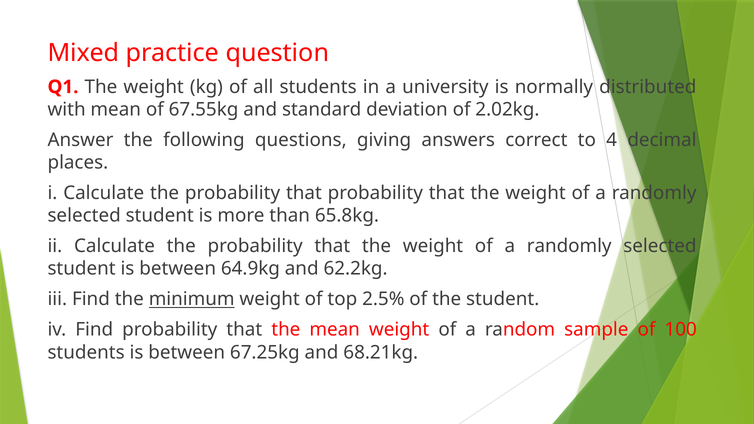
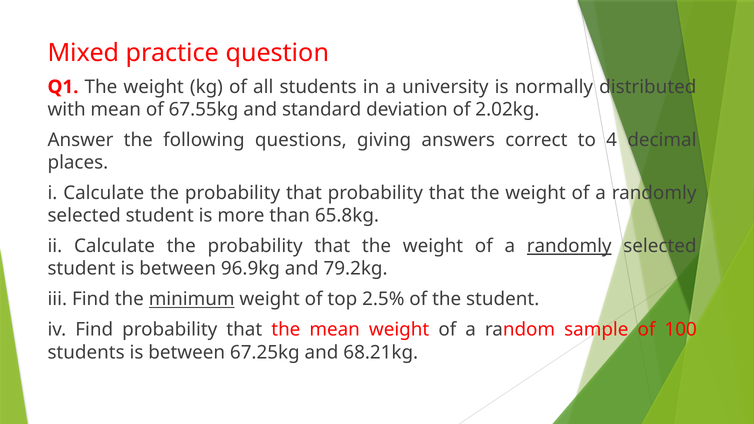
randomly underline: none -> present (569, 246)
64.9kg: 64.9kg -> 96.9kg (250, 269)
62.2kg: 62.2kg -> 79.2kg (356, 269)
